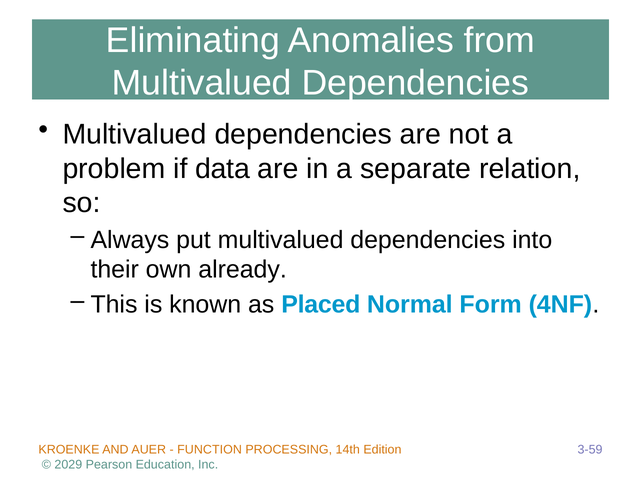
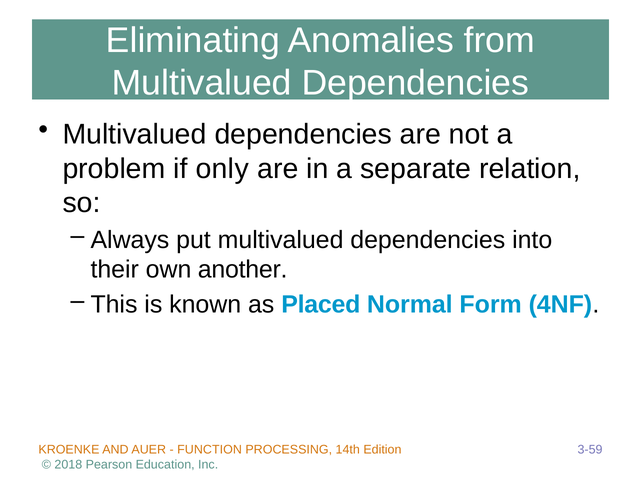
data: data -> only (222, 169)
already: already -> another (243, 270)
2029: 2029 -> 2018 (68, 465)
